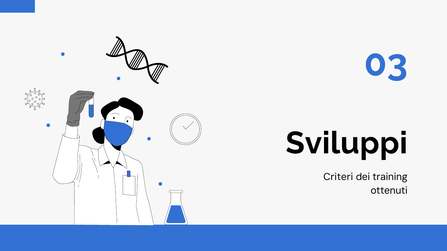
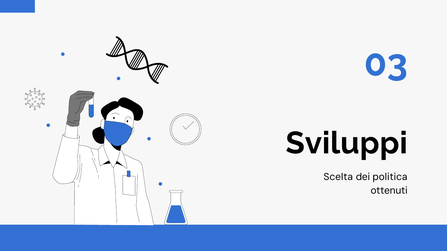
Criteri: Criteri -> Scelta (338, 177)
training: training -> politica (390, 177)
